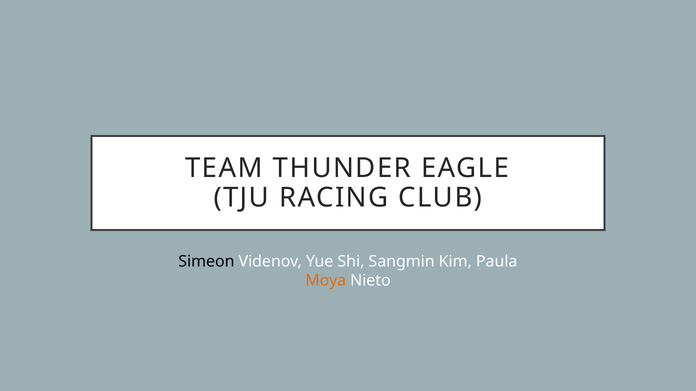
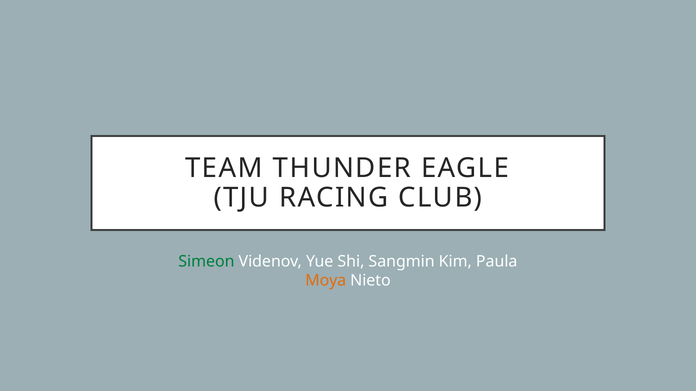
Simeon colour: black -> green (206, 262)
